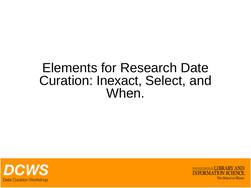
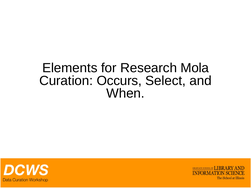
Date: Date -> Mola (195, 68)
Inexact: Inexact -> Occurs (119, 81)
